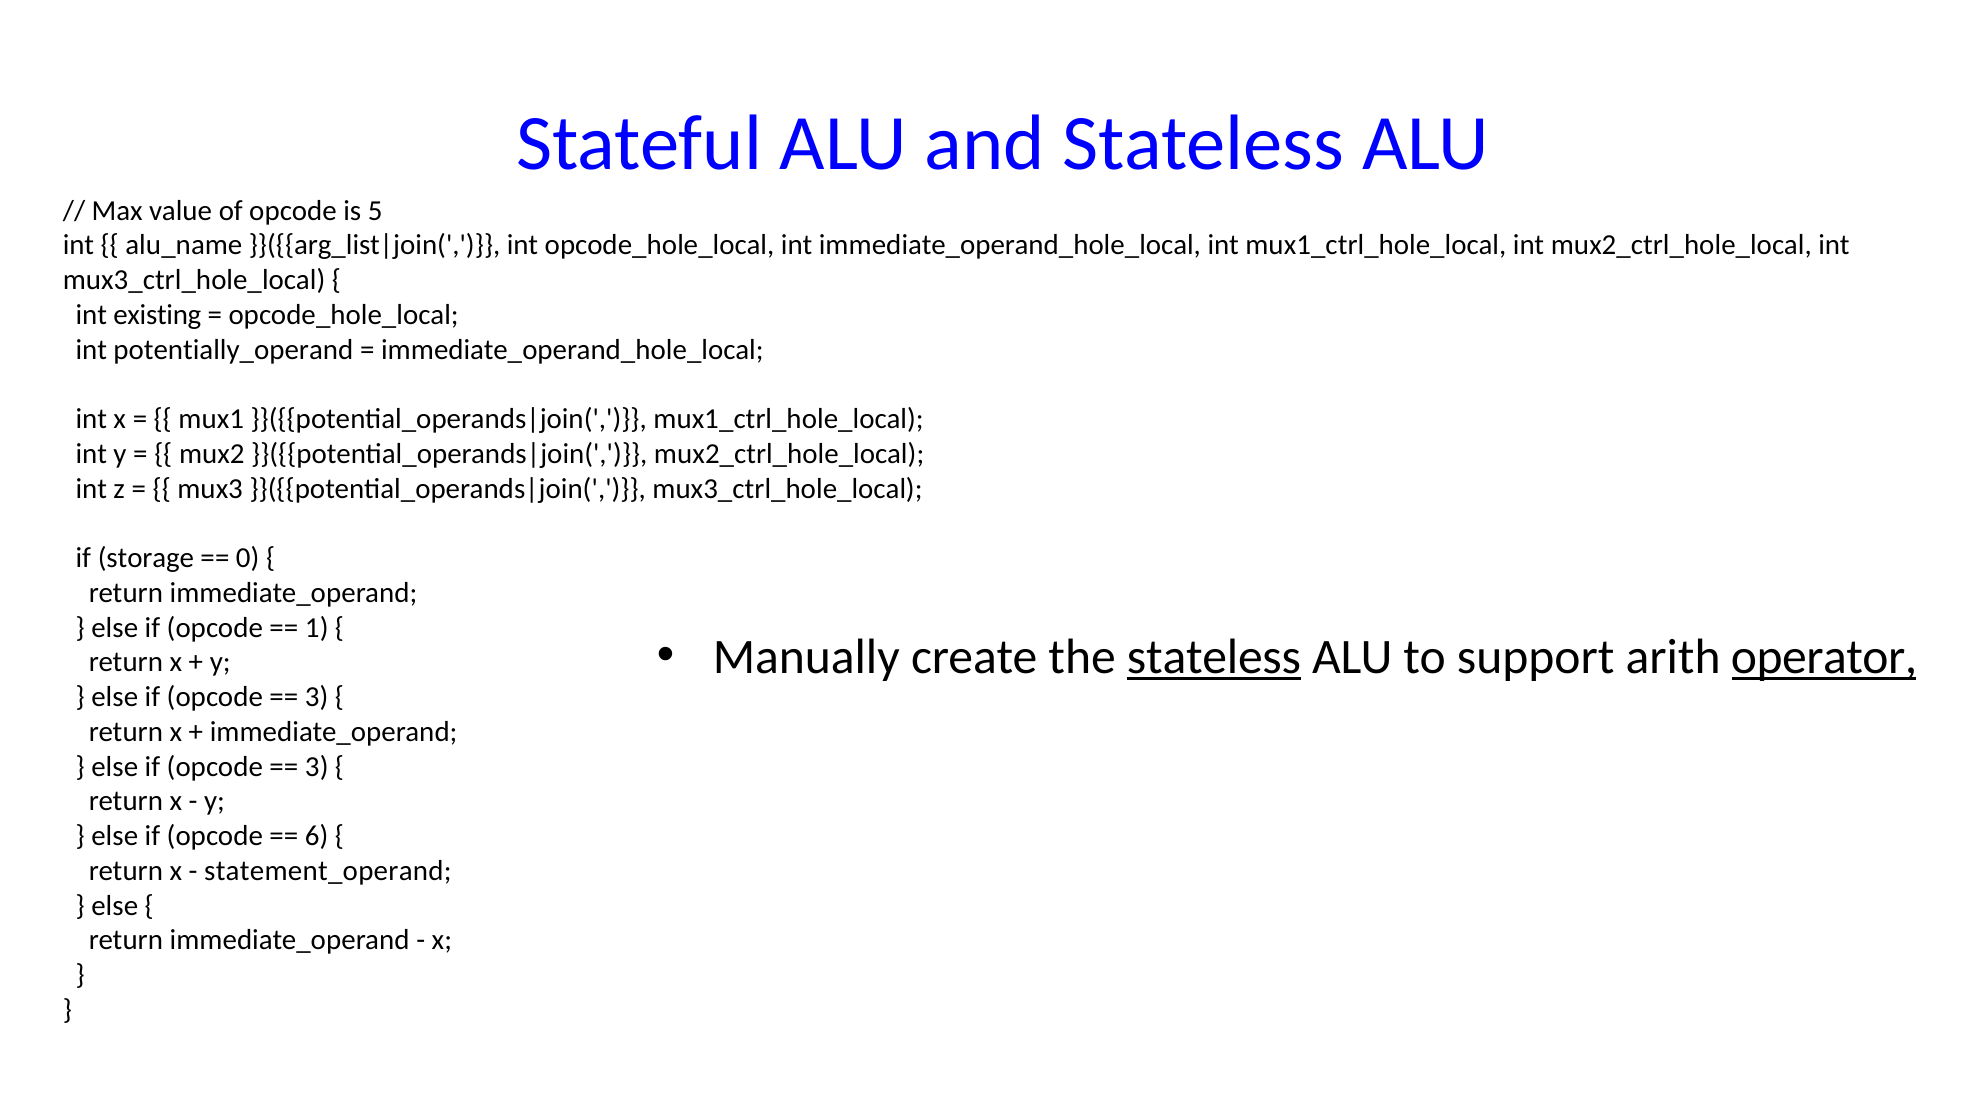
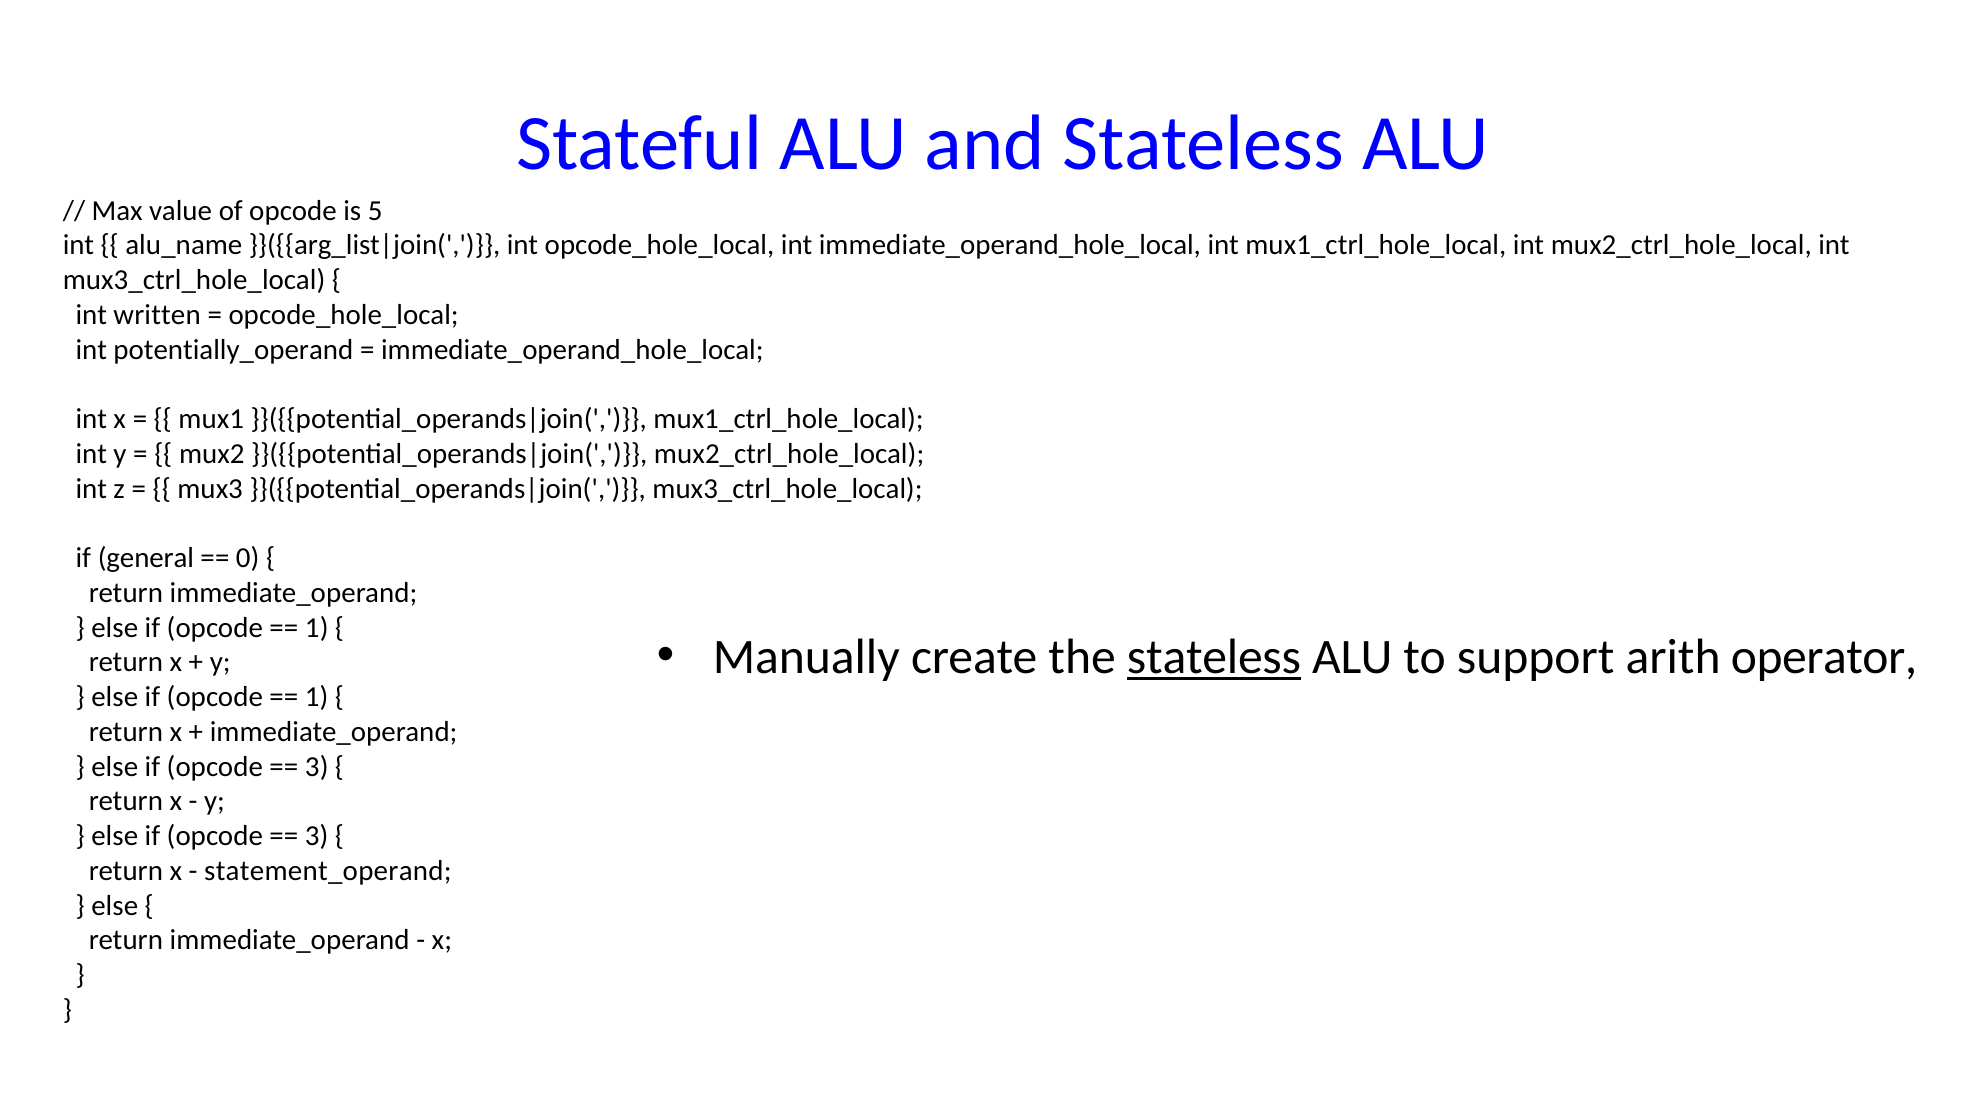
existing: existing -> written (157, 315)
storage: storage -> general (146, 558)
operator underline: present -> none (1824, 657)
3: 3 -> 1 (317, 697)
6: 6 -> 3 (317, 836)
